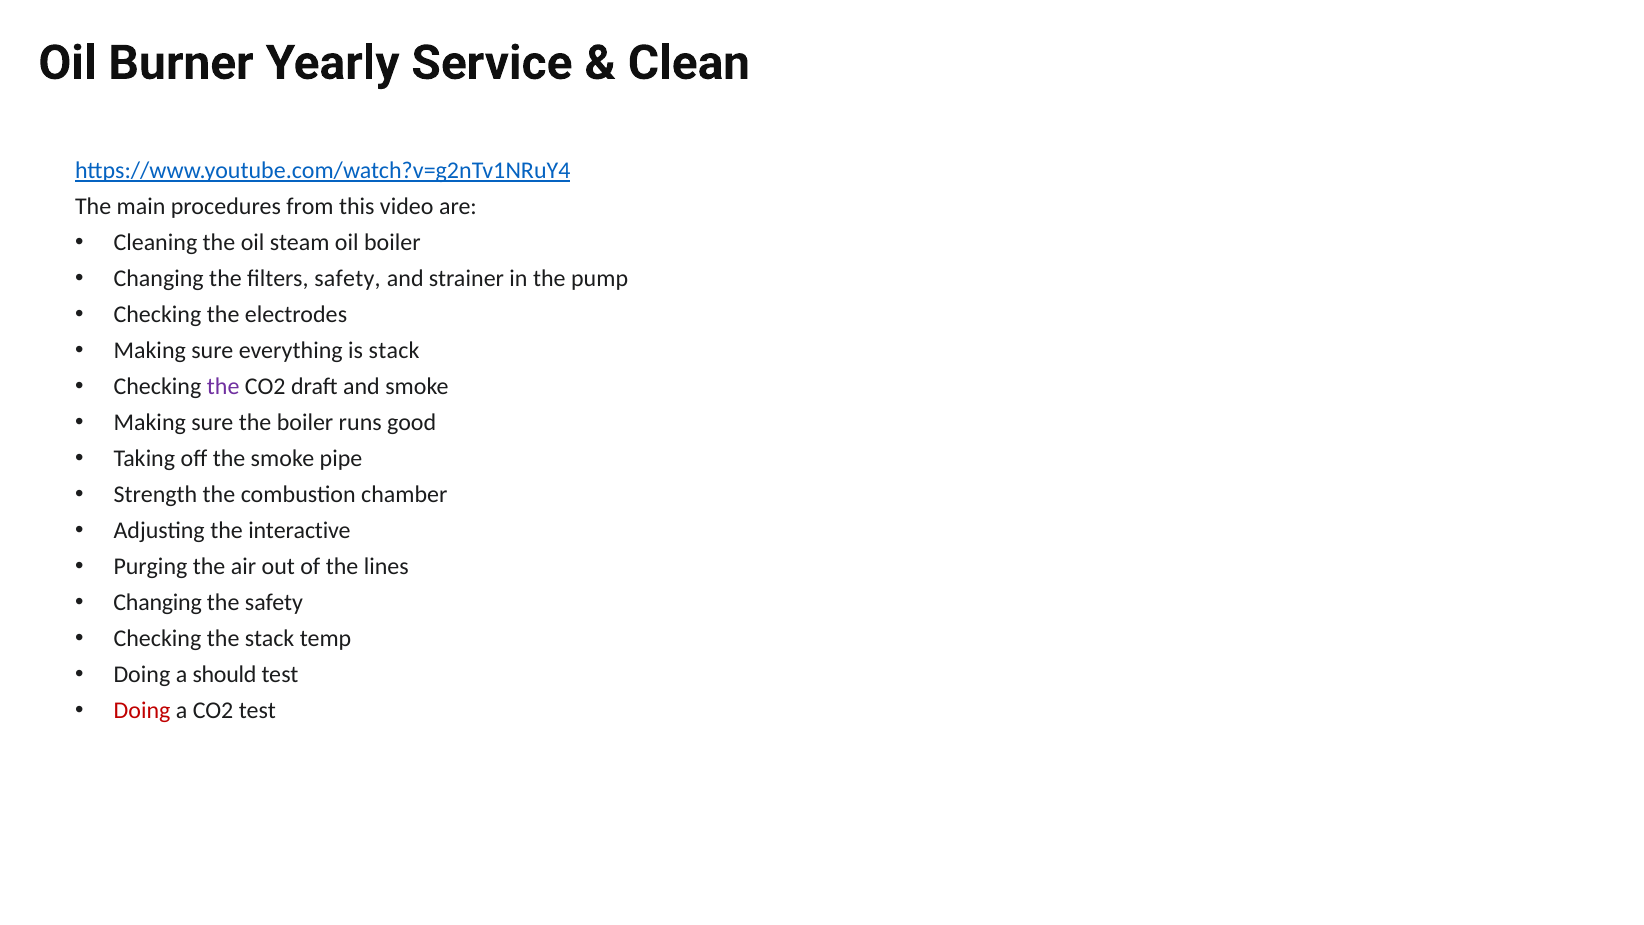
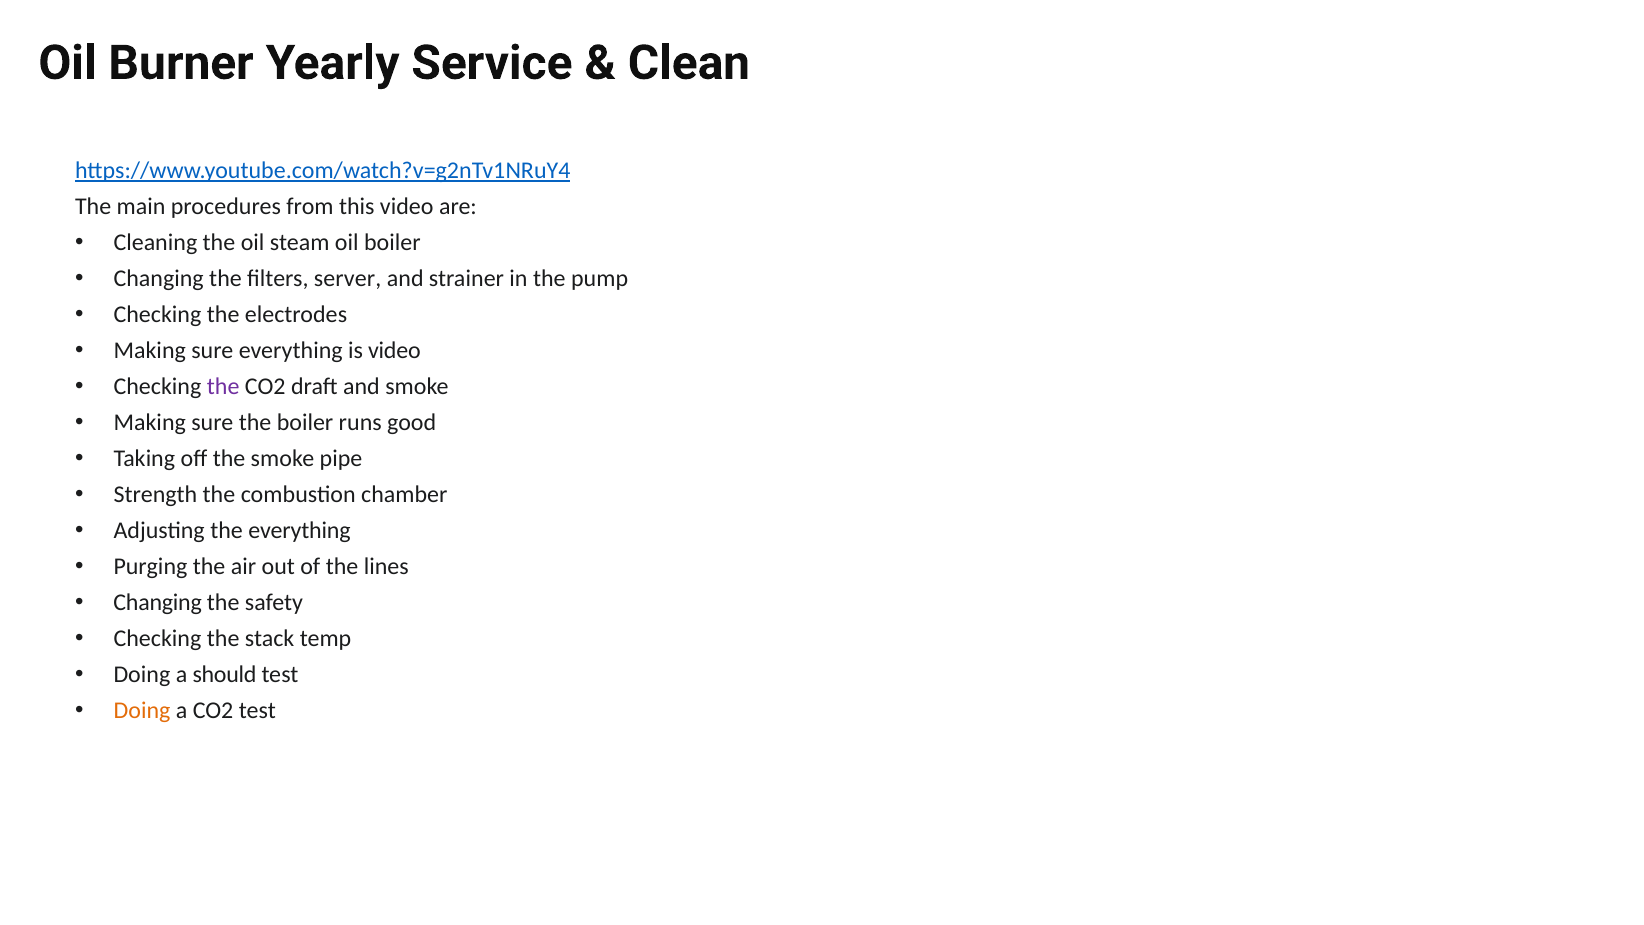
filters safety: safety -> server (348, 279)
is stack: stack -> video (394, 351)
the interactive: interactive -> everything (299, 530)
Doing colour: red -> orange (142, 710)
